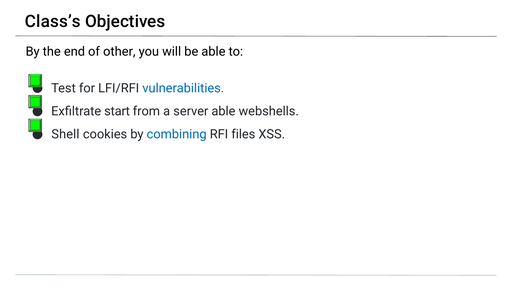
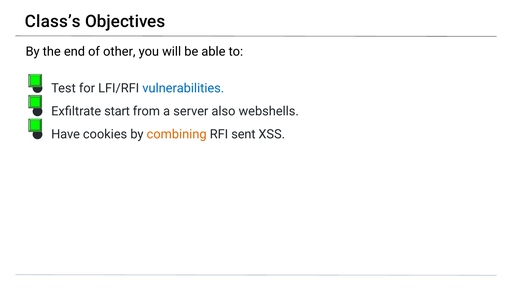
server able: able -> also (223, 111)
Shell: Shell -> Have (66, 134)
combining colour: blue -> orange (177, 134)
files: files -> sent (243, 134)
